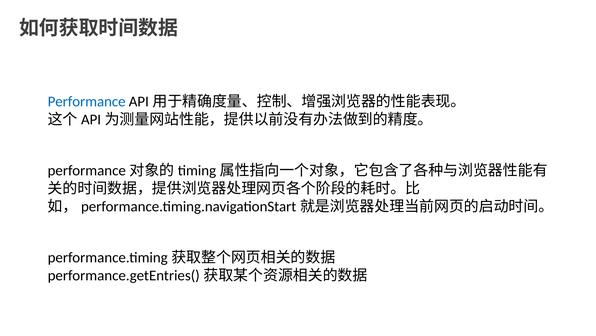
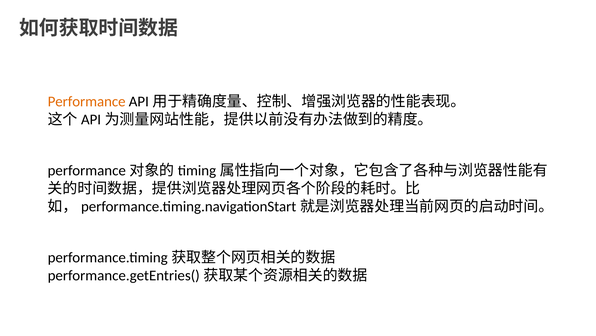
Performance colour: blue -> orange (87, 101)
